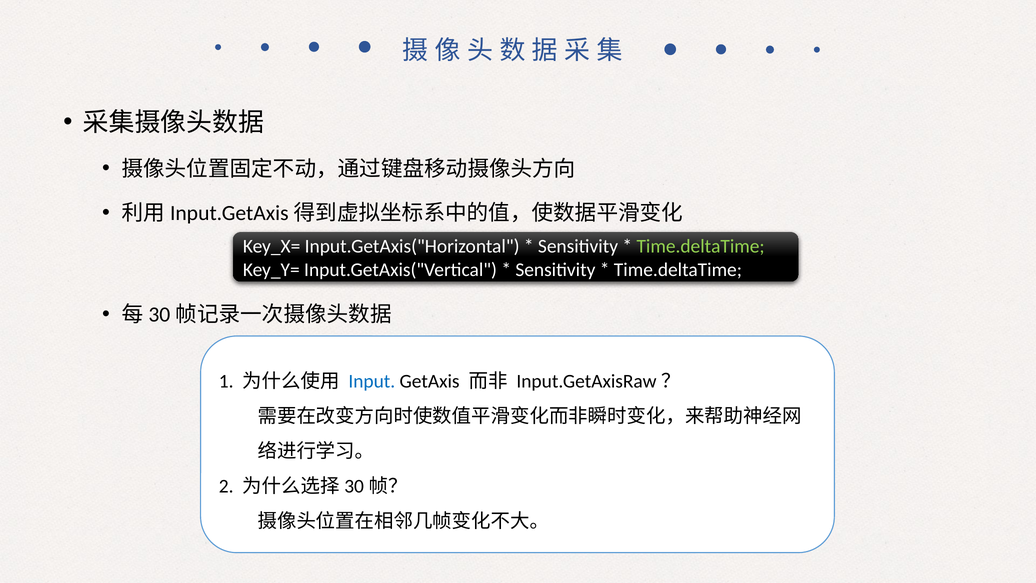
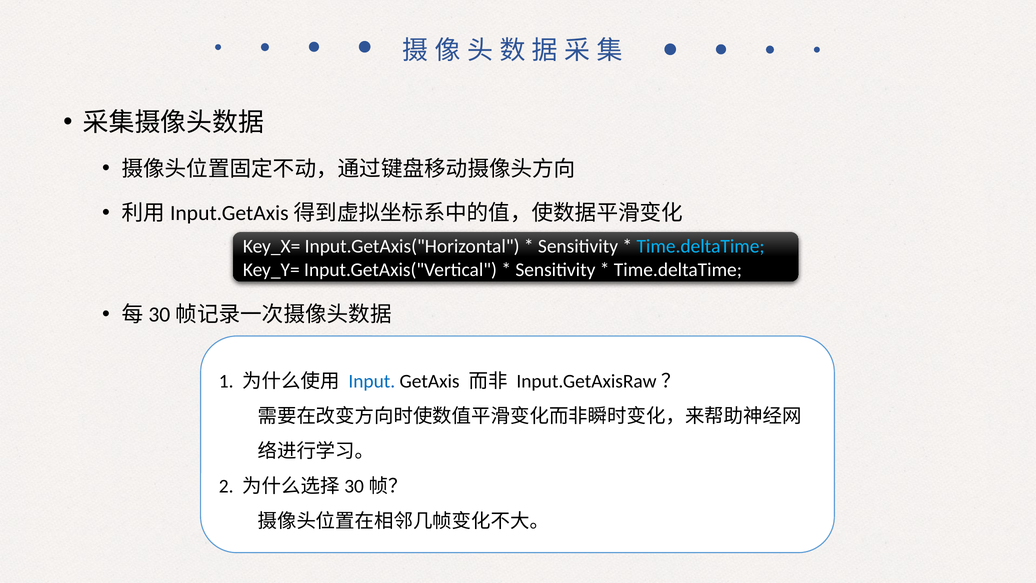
Time.deltaTime colour: light green -> light blue (701, 246)
